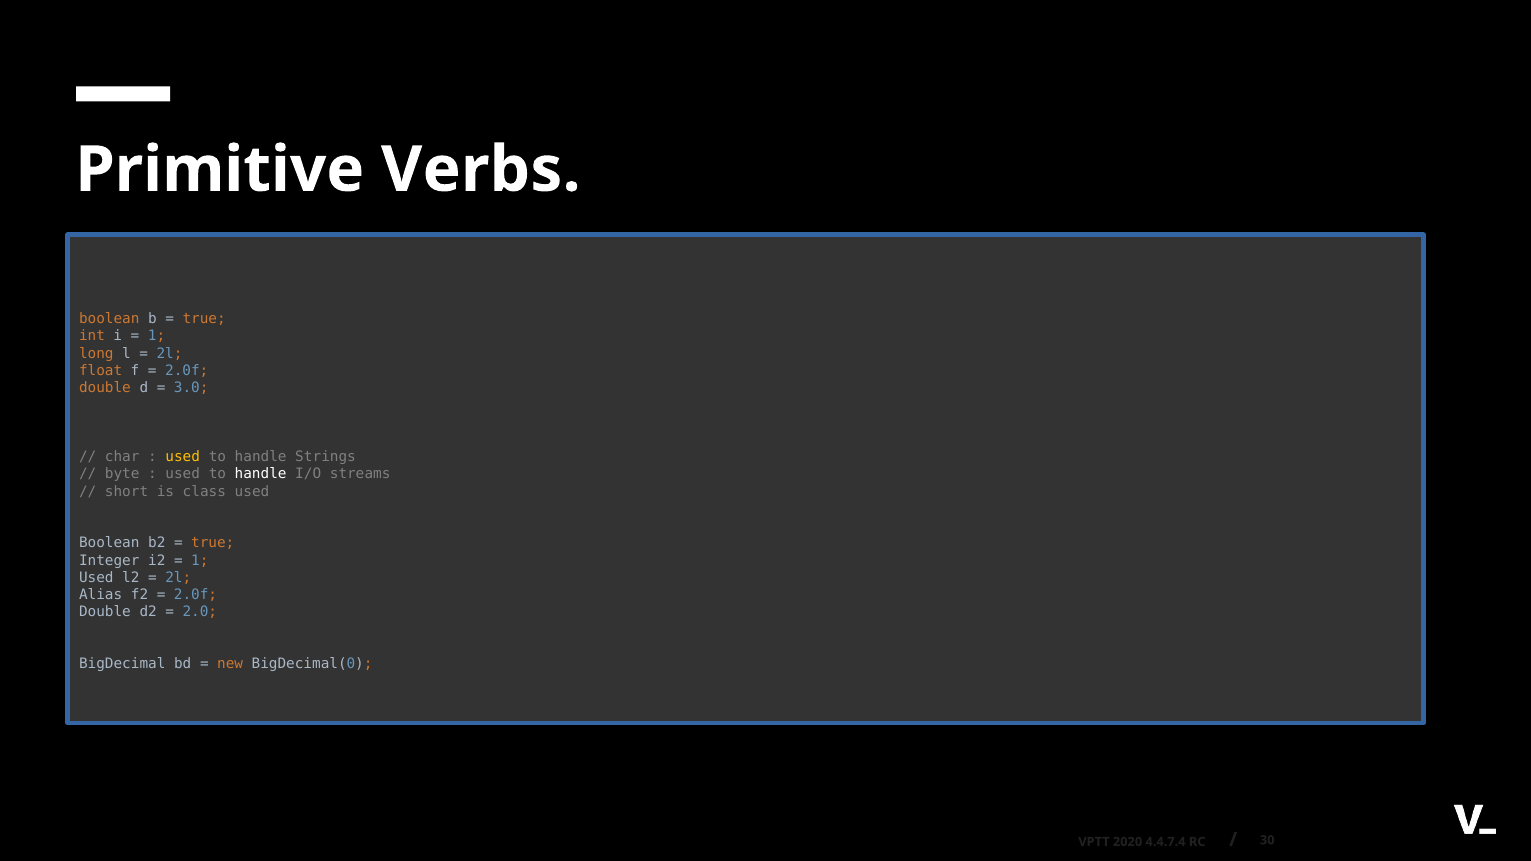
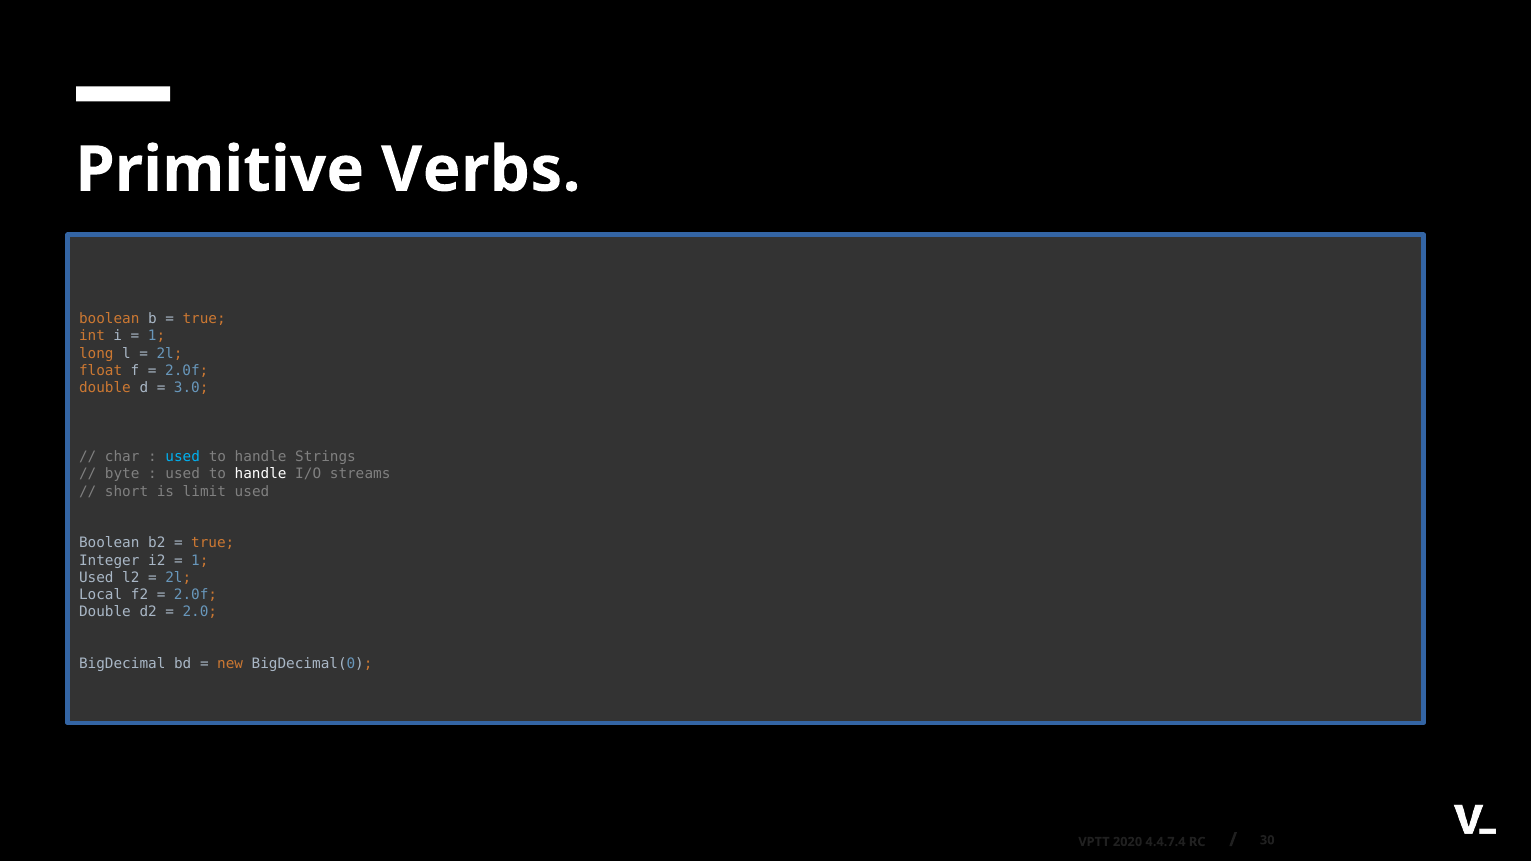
used colour: yellow -> light blue (183, 457)
class: class -> limit (204, 491)
Alias: Alias -> Local (101, 595)
